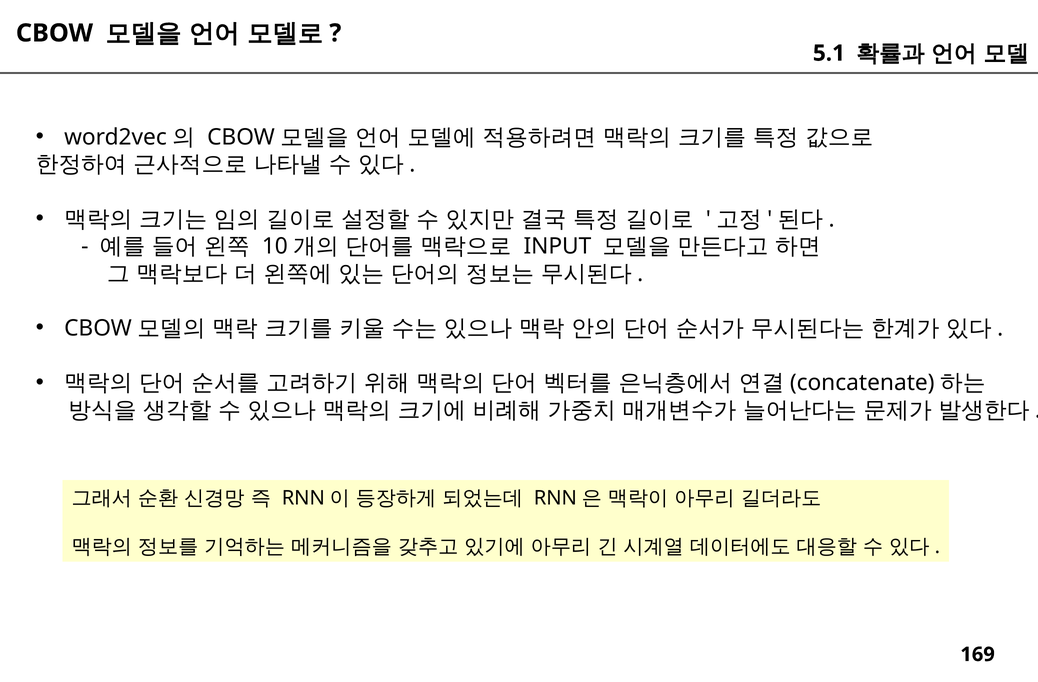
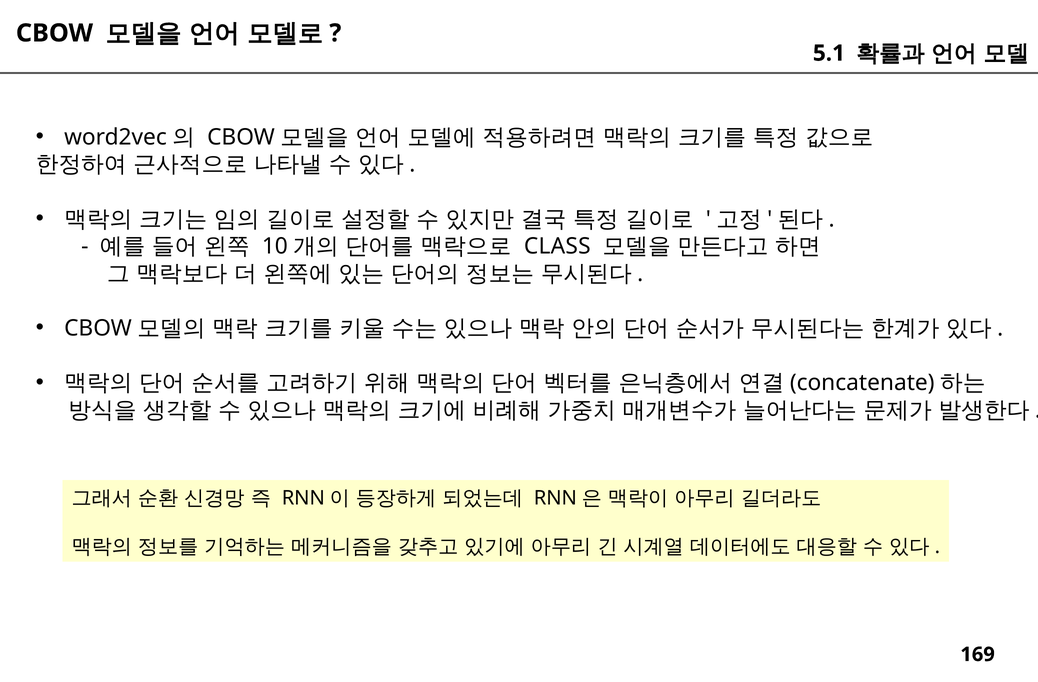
INPUT: INPUT -> CLASS (557, 246)
